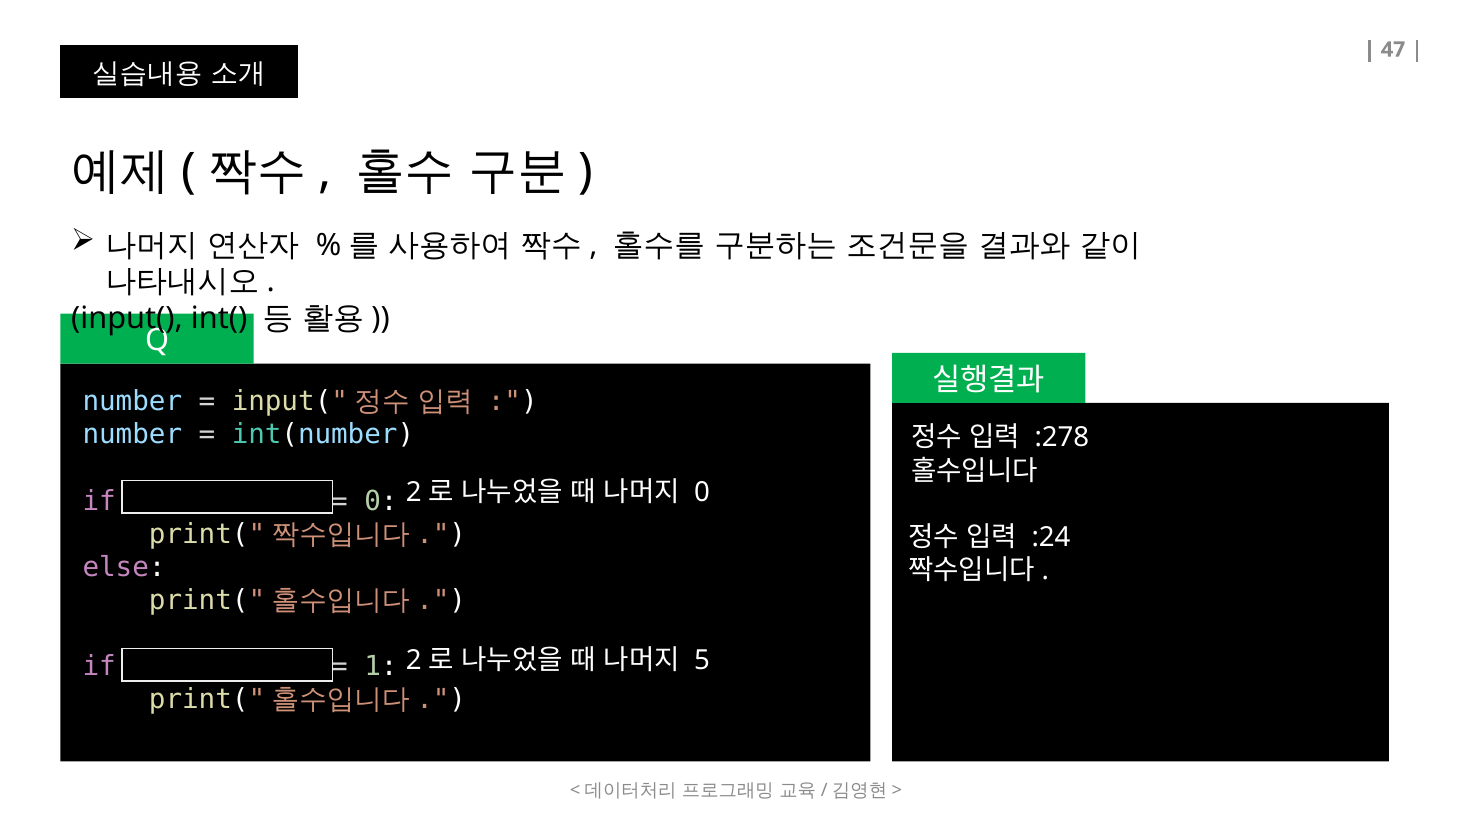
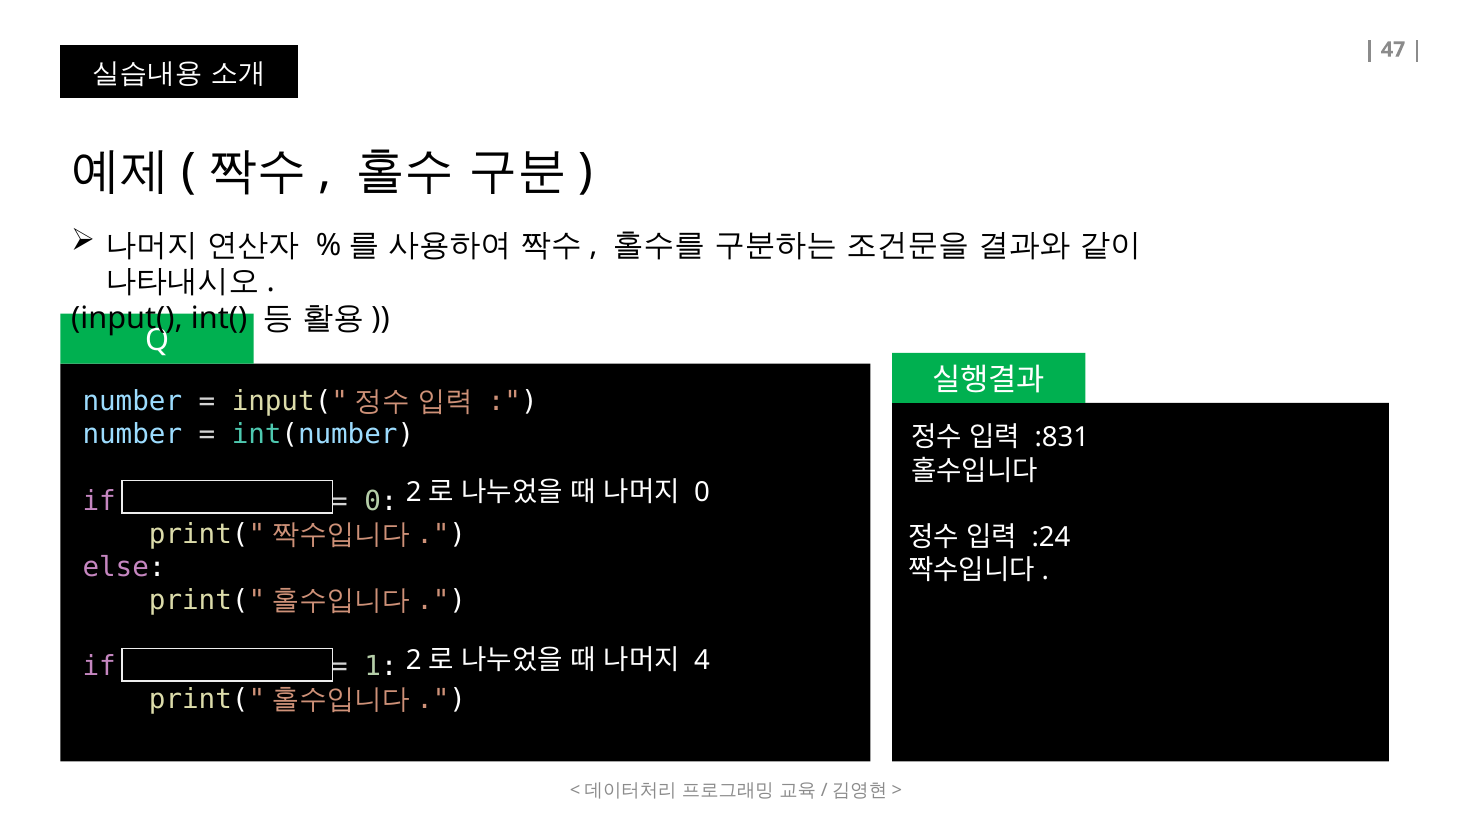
:278: :278 -> :831 (1062, 438)
5: 5 -> 4 (702, 660)
